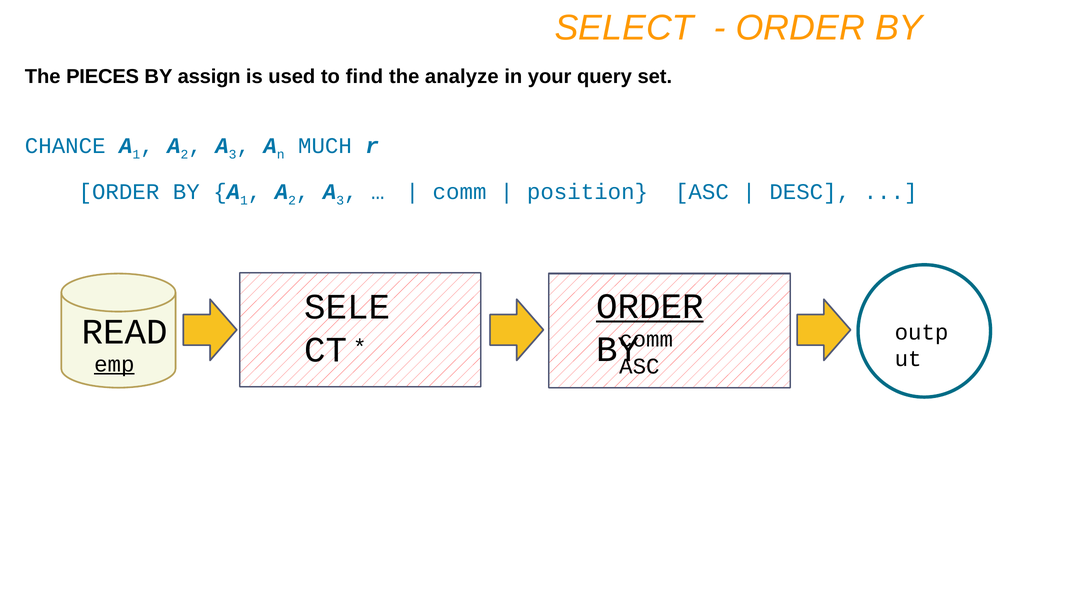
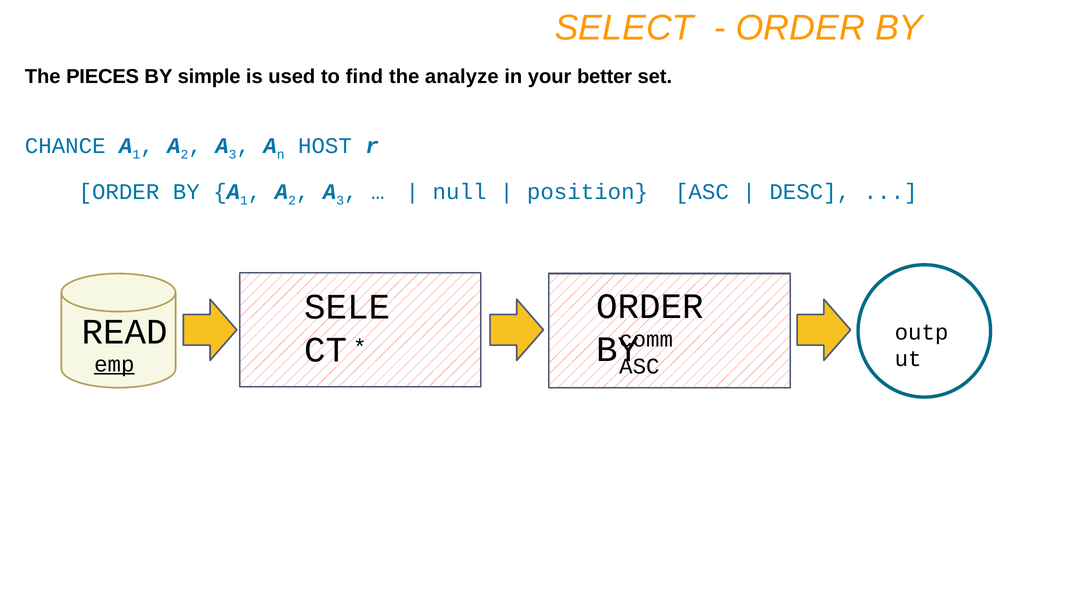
assign: assign -> simple (209, 77)
query: query -> better (605, 77)
MUCH: MUCH -> HOST (325, 146)
comm: comm -> null (460, 192)
ORDER underline: present -> none (650, 307)
